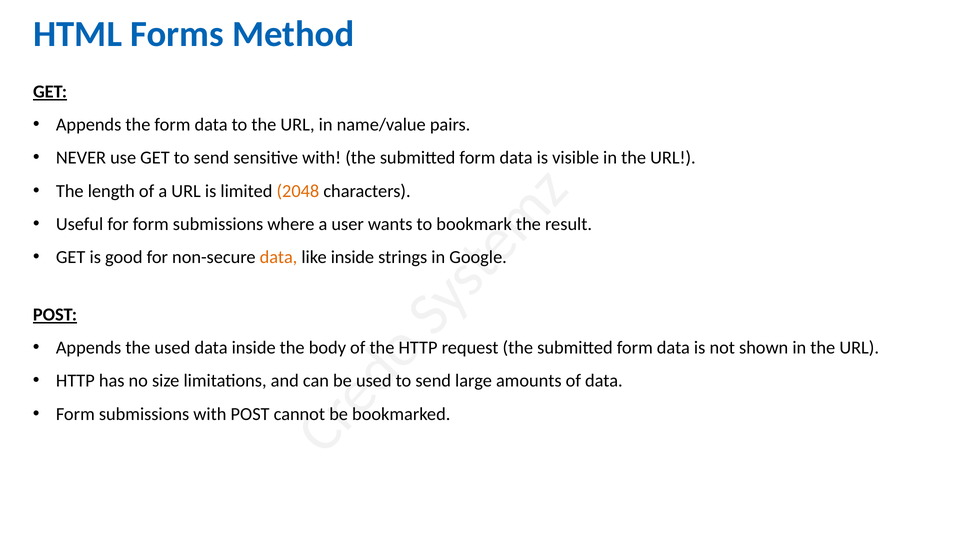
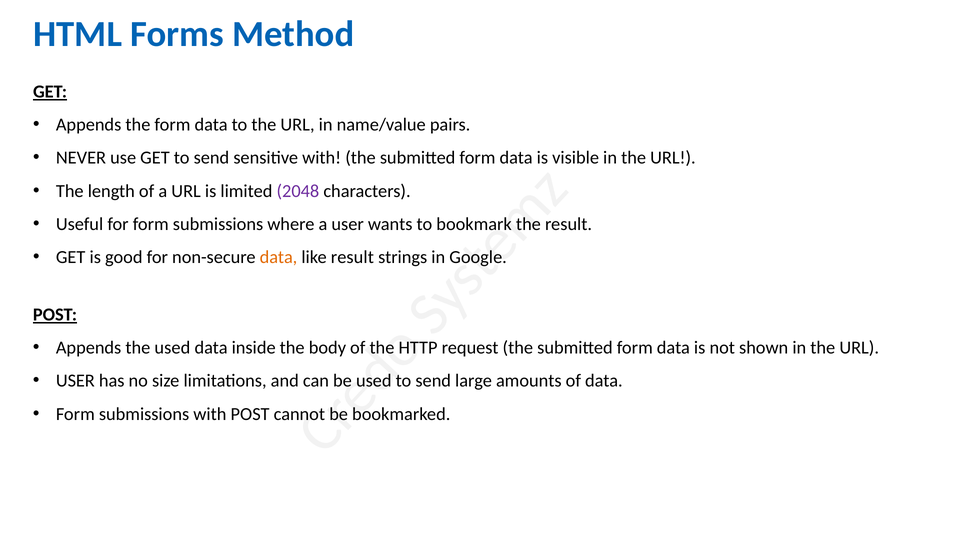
2048 colour: orange -> purple (298, 191)
like inside: inside -> result (352, 257)
HTTP: HTTP -> USER (75, 381)
